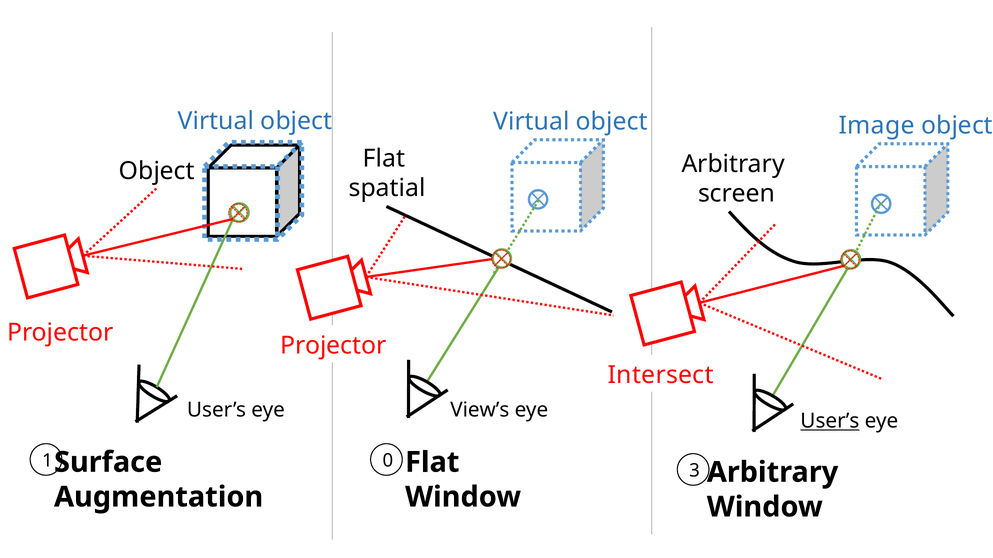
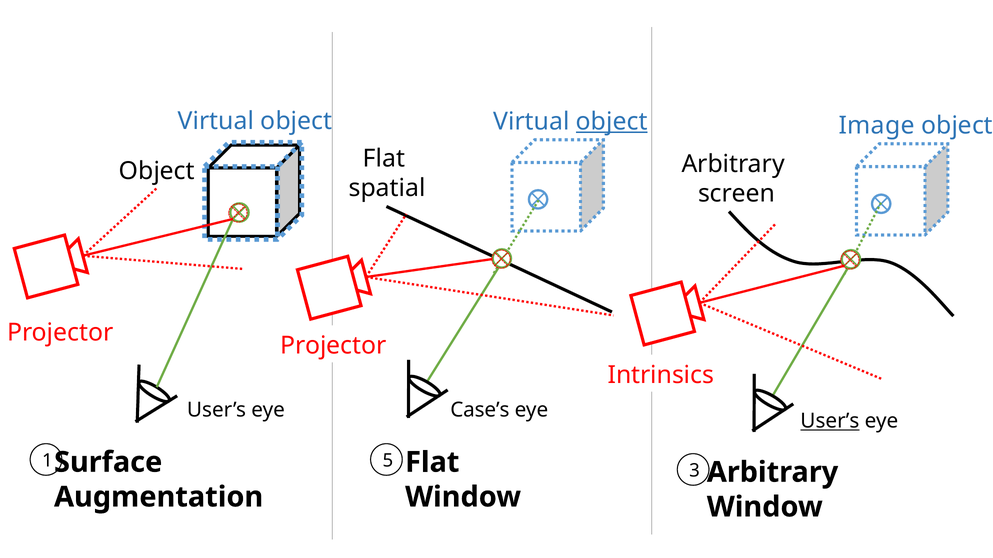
object underline: none -> present (612, 122)
Intersect: Intersect -> Intrinsics (661, 375)
View’s: View’s -> Case’s (480, 411)
0: 0 -> 5 (388, 461)
